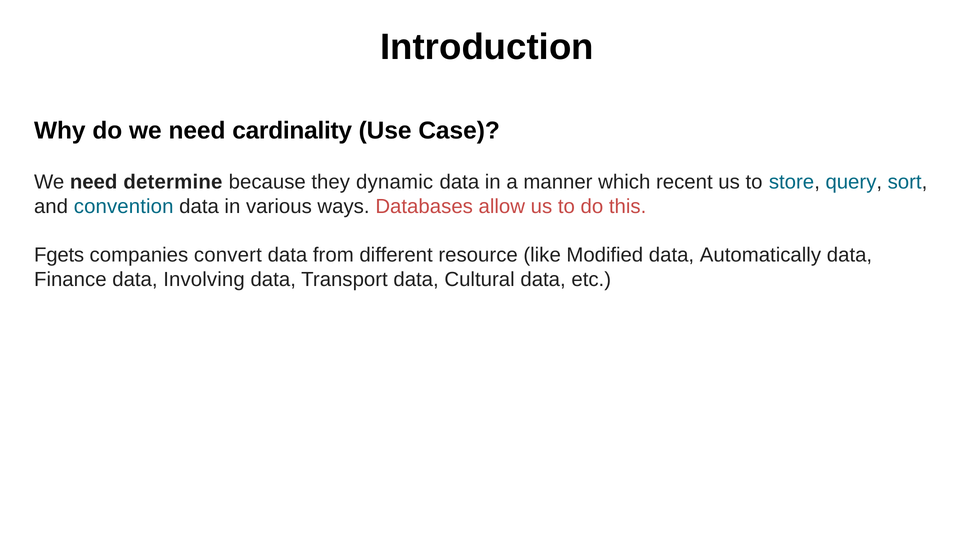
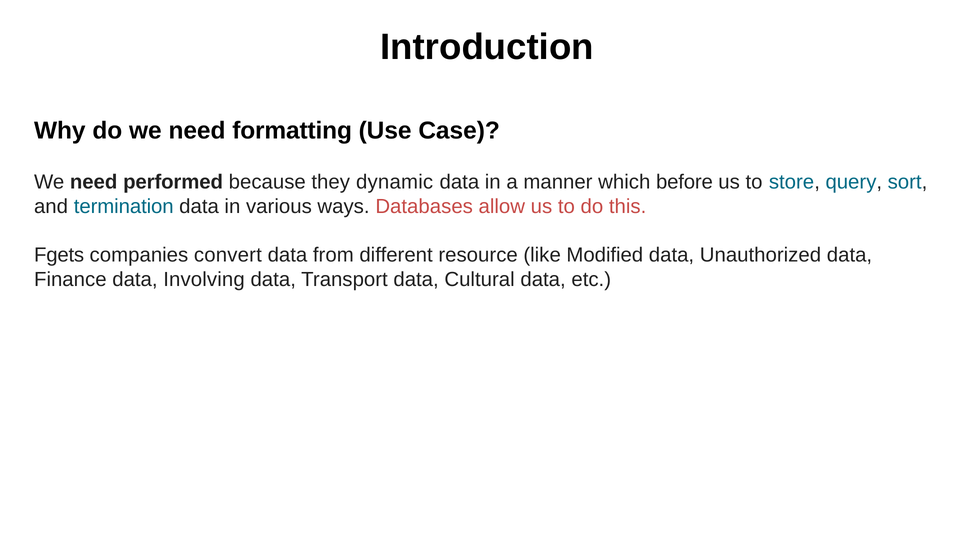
cardinality: cardinality -> formatting (292, 131)
determine: determine -> performed (173, 182)
recent: recent -> before (684, 182)
convention: convention -> termination (124, 206)
Automatically: Automatically -> Unauthorized (760, 255)
